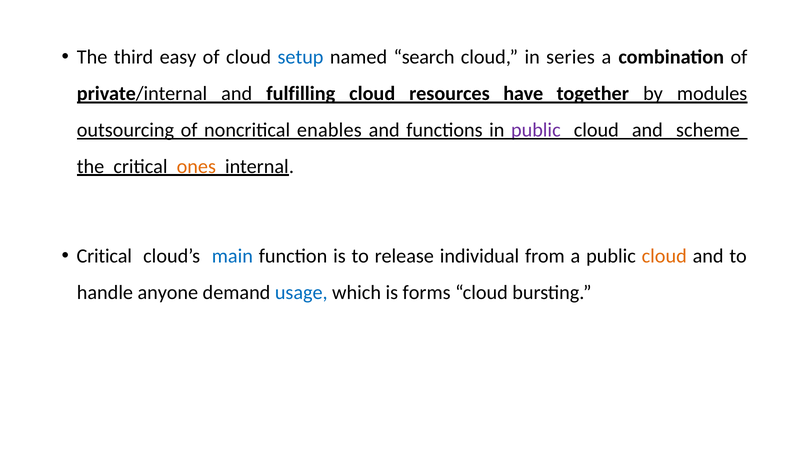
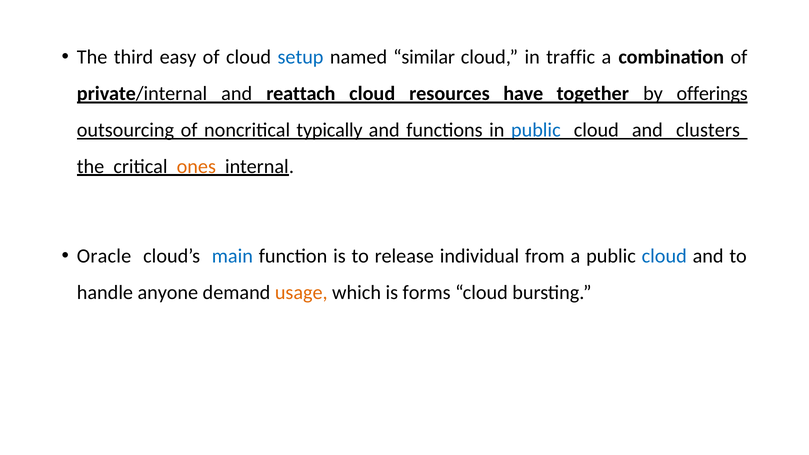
search: search -> similar (424, 57)
series: series -> traffic (571, 57)
fulfilling: fulfilling -> reattach (301, 94)
modules: modules -> offerings (712, 94)
enables: enables -> typically (330, 130)
public colour: purple -> blue (536, 130)
scheme: scheme -> clusters (708, 130)
Critical: Critical -> Oracle (104, 256)
cloud colour: orange -> blue (664, 256)
usage colour: blue -> orange (301, 293)
